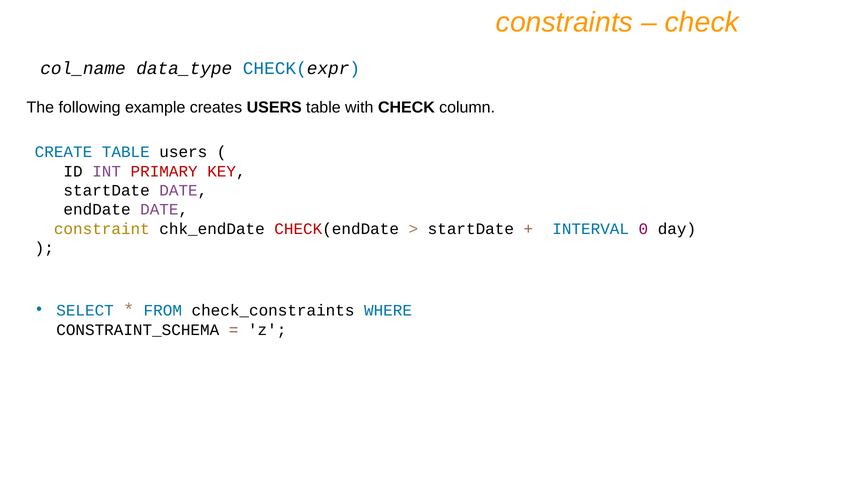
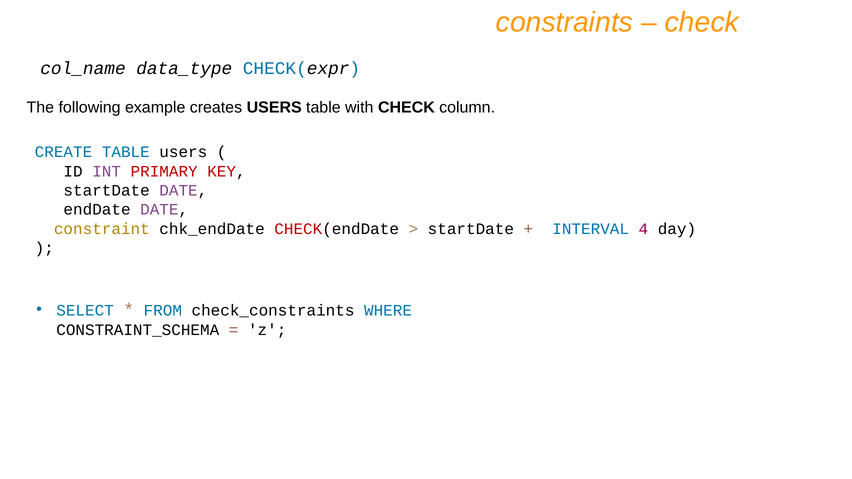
0: 0 -> 4 (643, 229)
